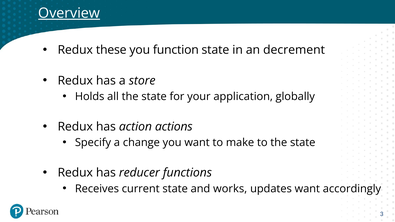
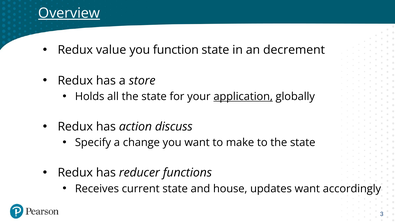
these: these -> value (111, 50)
application underline: none -> present (243, 97)
actions: actions -> discuss (174, 127)
works: works -> house (230, 189)
